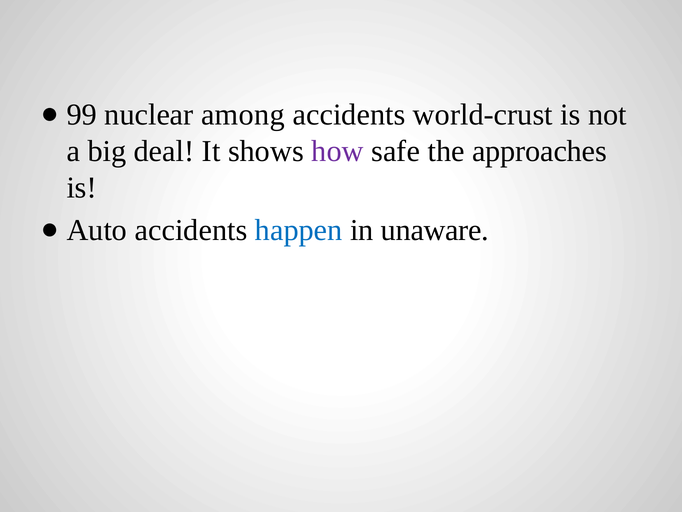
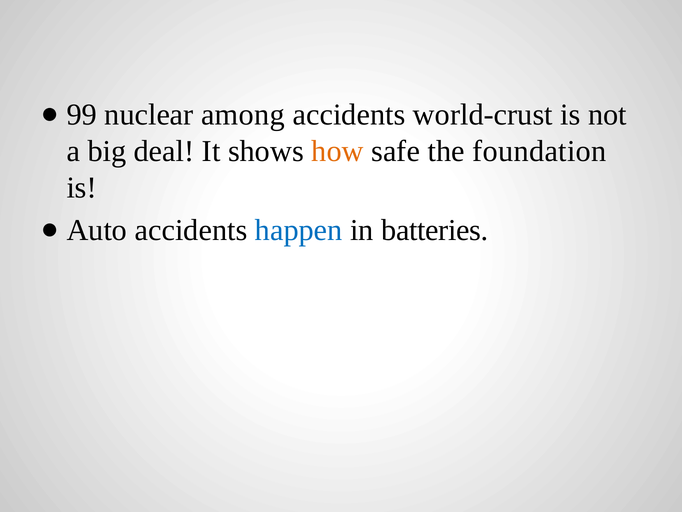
how colour: purple -> orange (337, 151)
approaches: approaches -> foundation (539, 151)
unaware: unaware -> batteries (435, 230)
